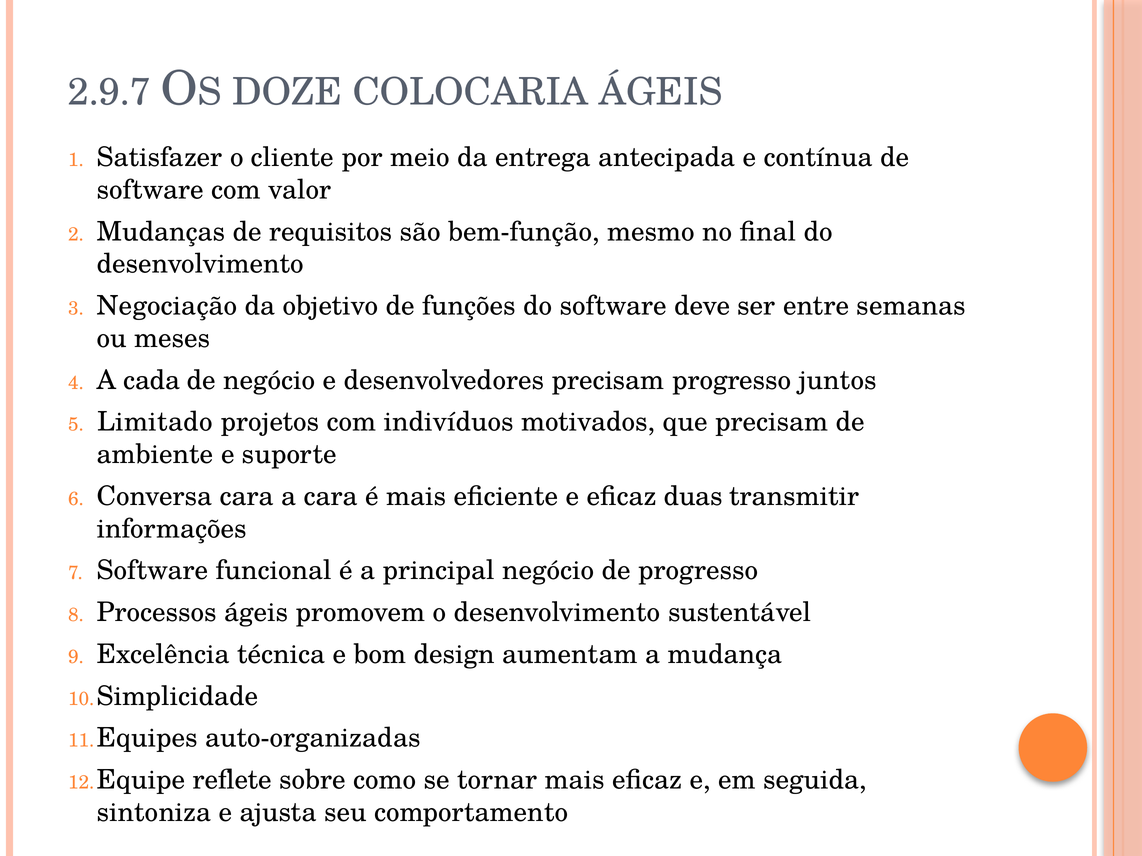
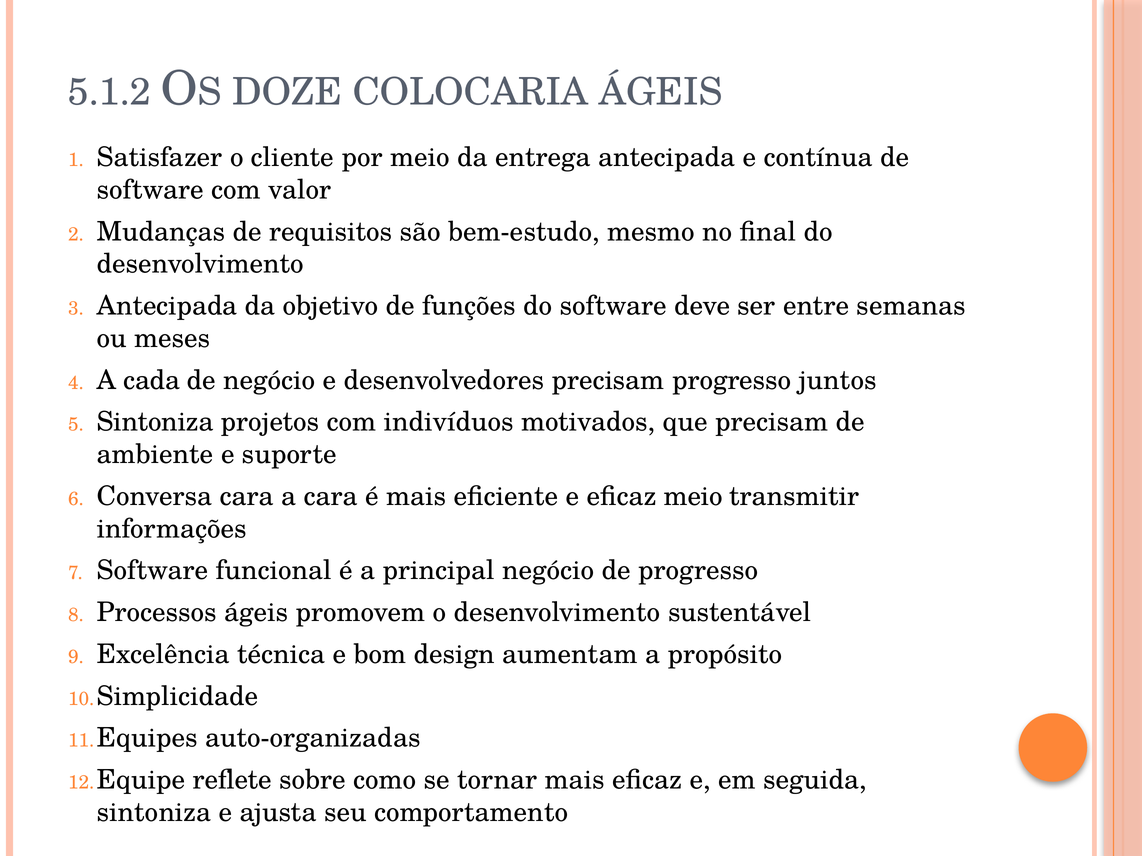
2.9.7: 2.9.7 -> 5.1.2 (110, 92)
bem-função: bem-função -> bem-estudo (524, 232)
Negociação: Negociação -> Antecipada (167, 306)
Limitado: Limitado -> Sintoniza (155, 422)
eficaz duas: duas -> meio (693, 497)
mudança: mudança -> propósito (725, 655)
